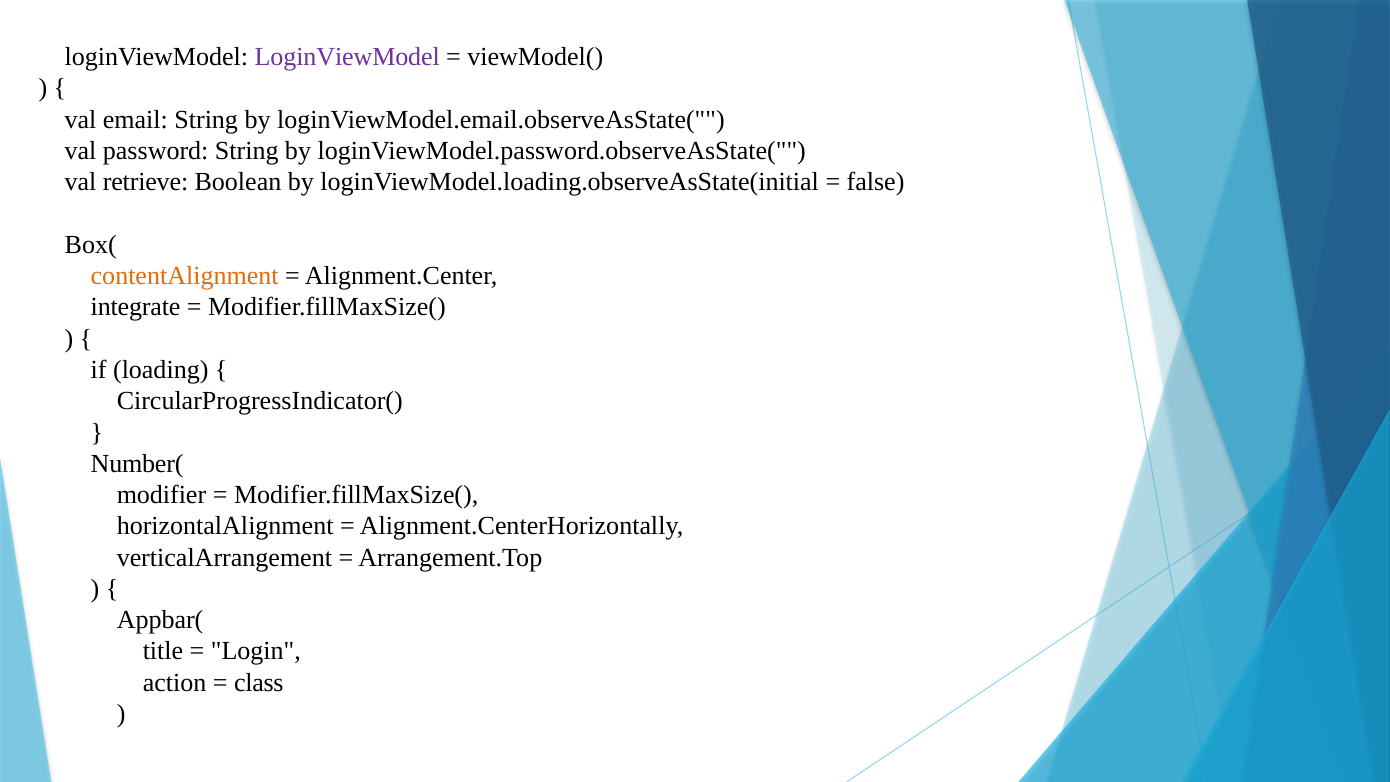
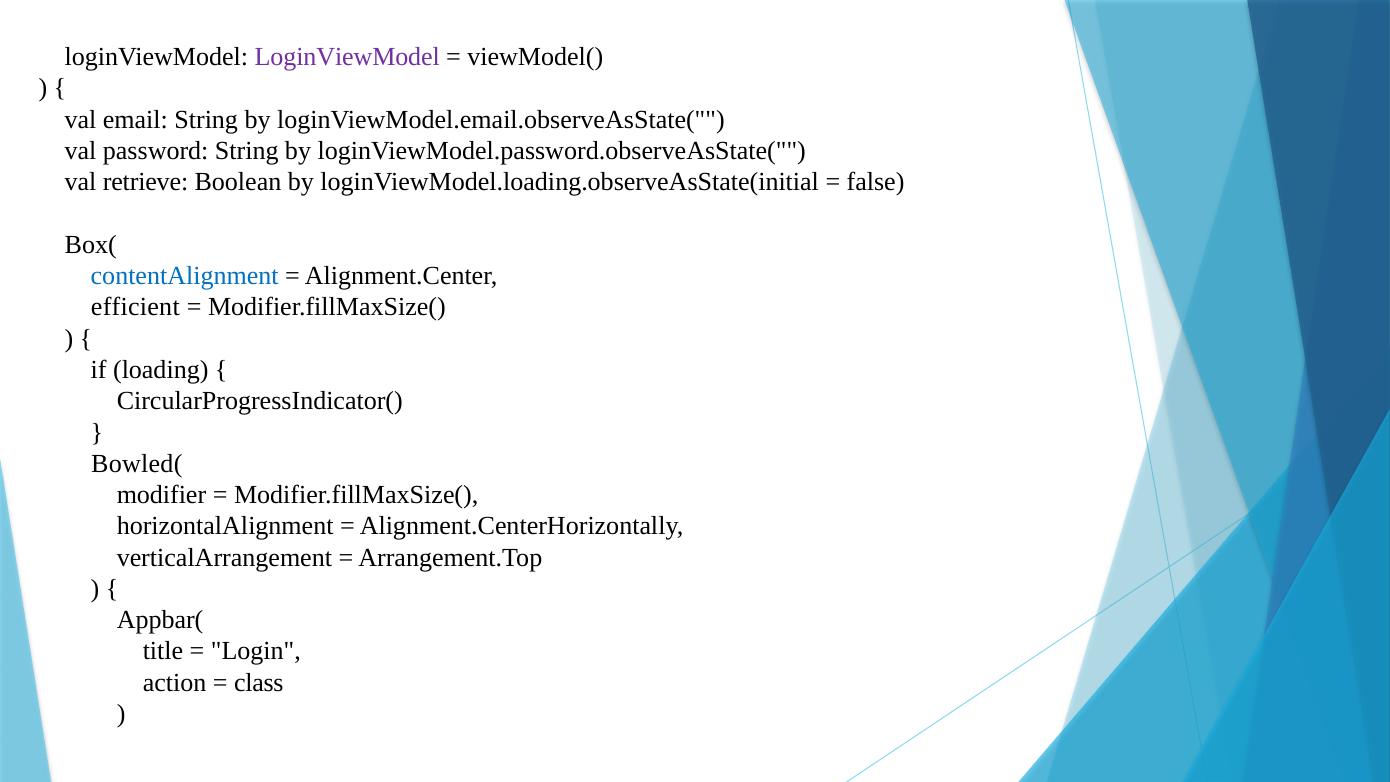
contentAlignment colour: orange -> blue (185, 276)
integrate: integrate -> efficient (135, 307)
Number(: Number( -> Bowled( (137, 464)
